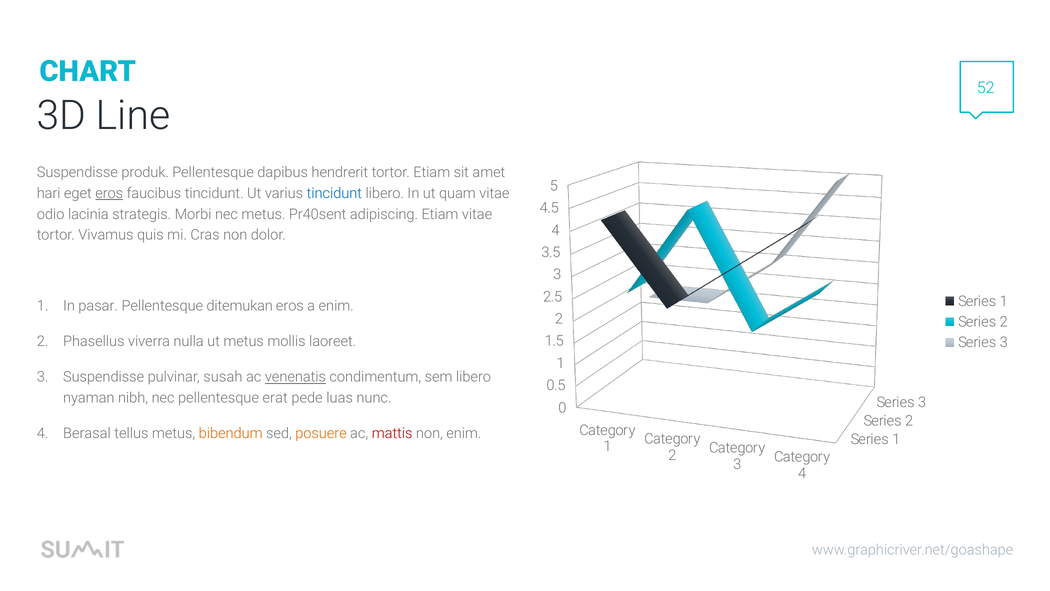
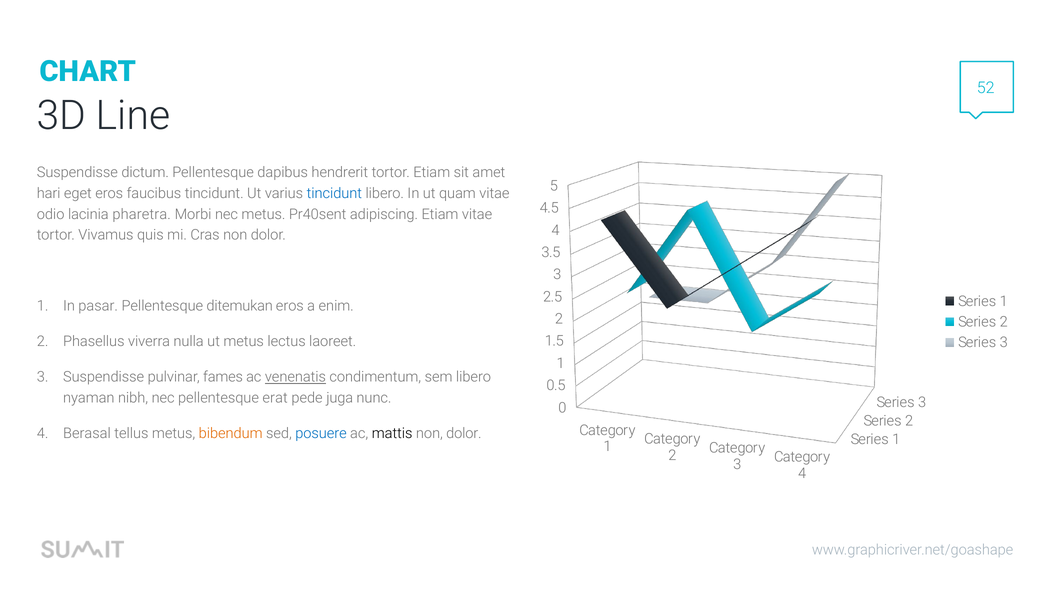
produk: produk -> dictum (145, 172)
eros underline: present -> none (109, 193)
strategis: strategis -> pharetra (142, 214)
mollis: mollis -> lectus (287, 341)
susah: susah -> fames (223, 377)
luas: luas -> juga (340, 398)
posuere colour: orange -> blue (321, 433)
mattis colour: red -> black (392, 433)
enim: enim -> dolor (464, 433)
